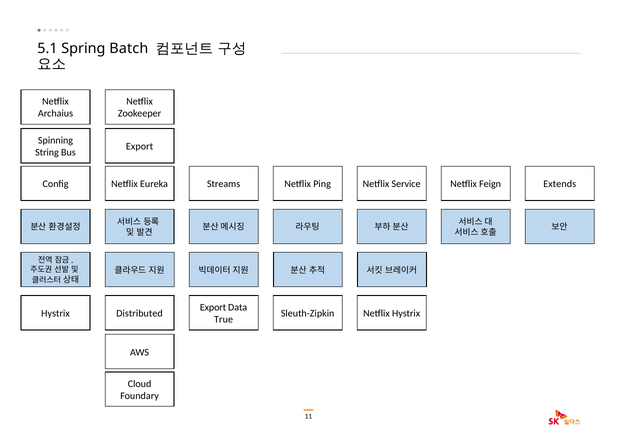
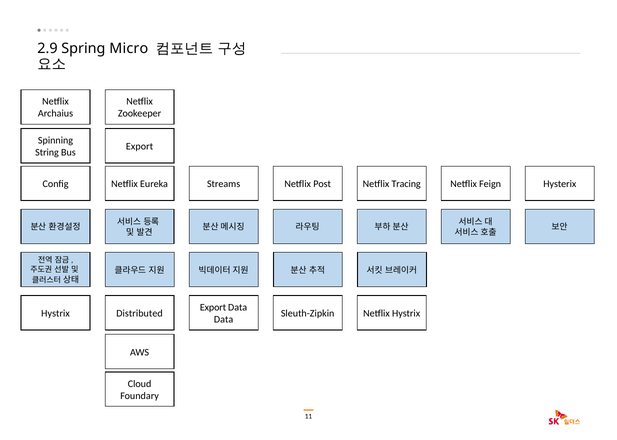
5.1: 5.1 -> 2.9 (47, 48)
Batch: Batch -> Micro (129, 48)
Ping: Ping -> Post (322, 184)
Service: Service -> Tracing (406, 184)
Extends: Extends -> Hysterix (560, 184)
True: True -> Data (224, 319)
